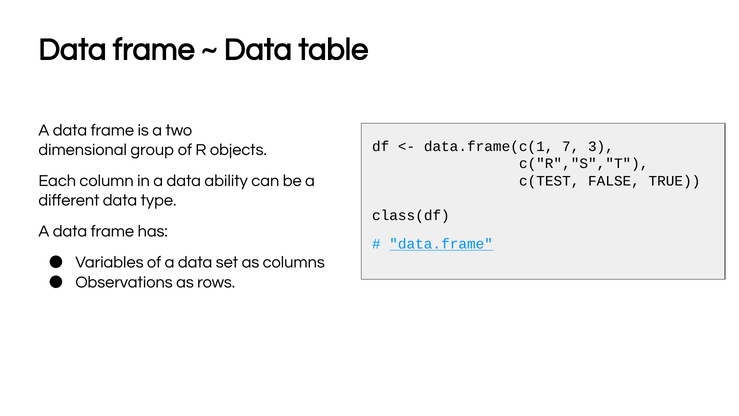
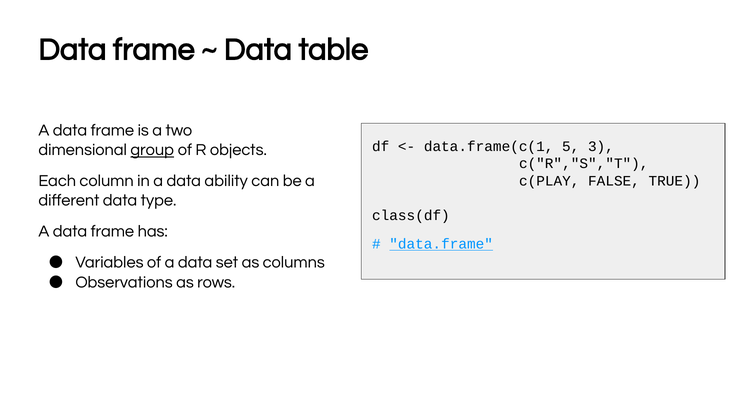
7: 7 -> 5 (571, 146)
group underline: none -> present (152, 150)
c(TEST: c(TEST -> c(PLAY (549, 181)
